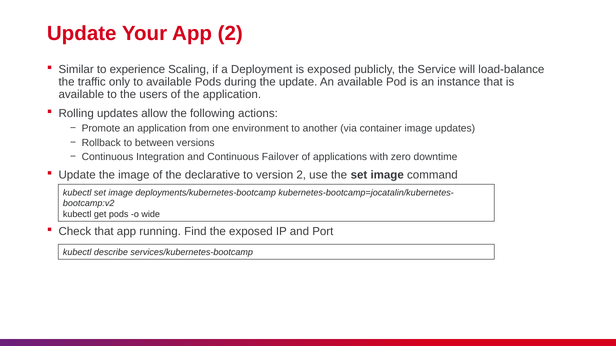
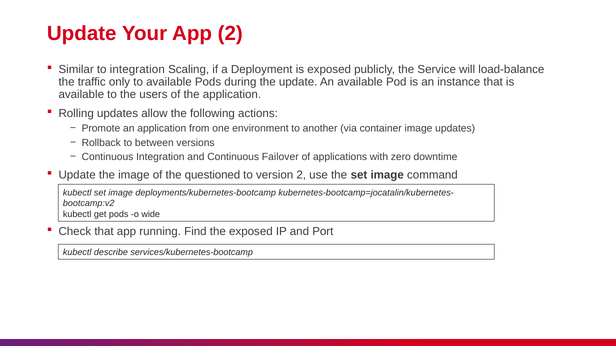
to experience: experience -> integration (137, 70)
declarative: declarative -> questioned (212, 175)
